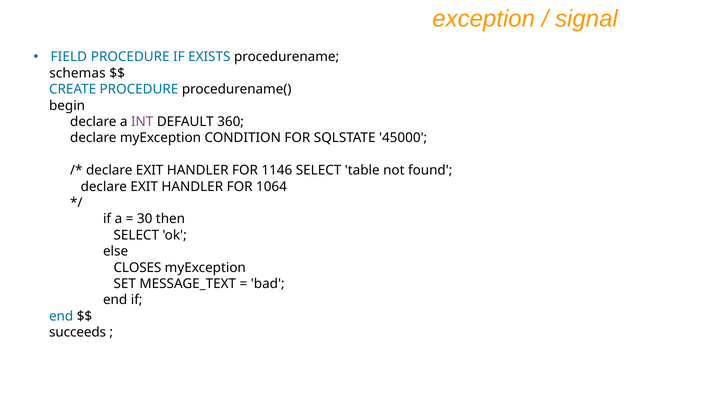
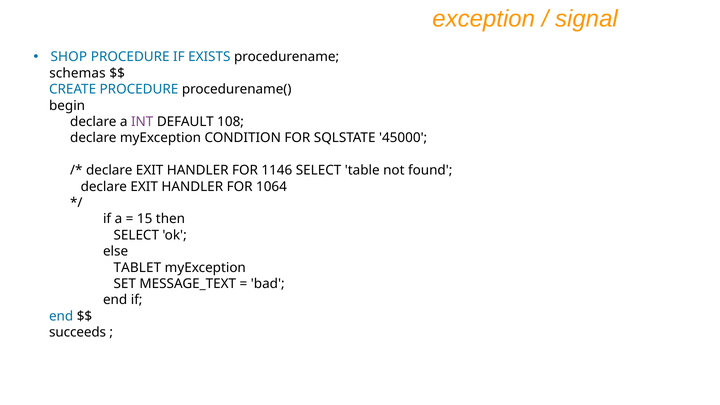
FIELD: FIELD -> SHOP (69, 57)
360: 360 -> 108 (231, 122)
30: 30 -> 15 (145, 219)
CLOSES: CLOSES -> TABLET (137, 268)
